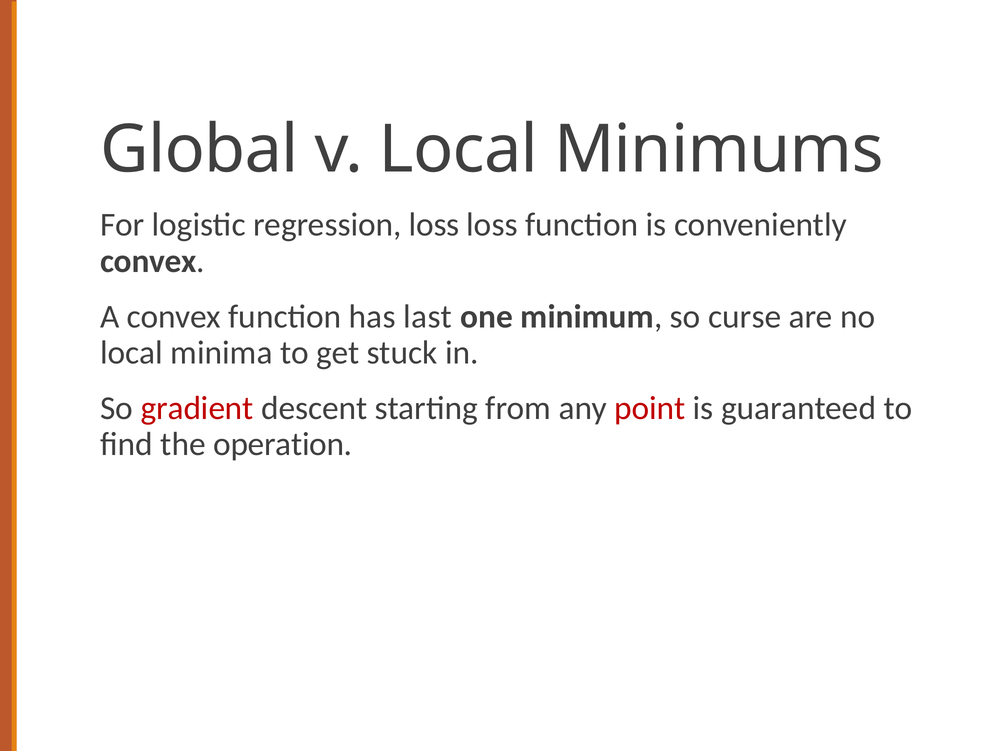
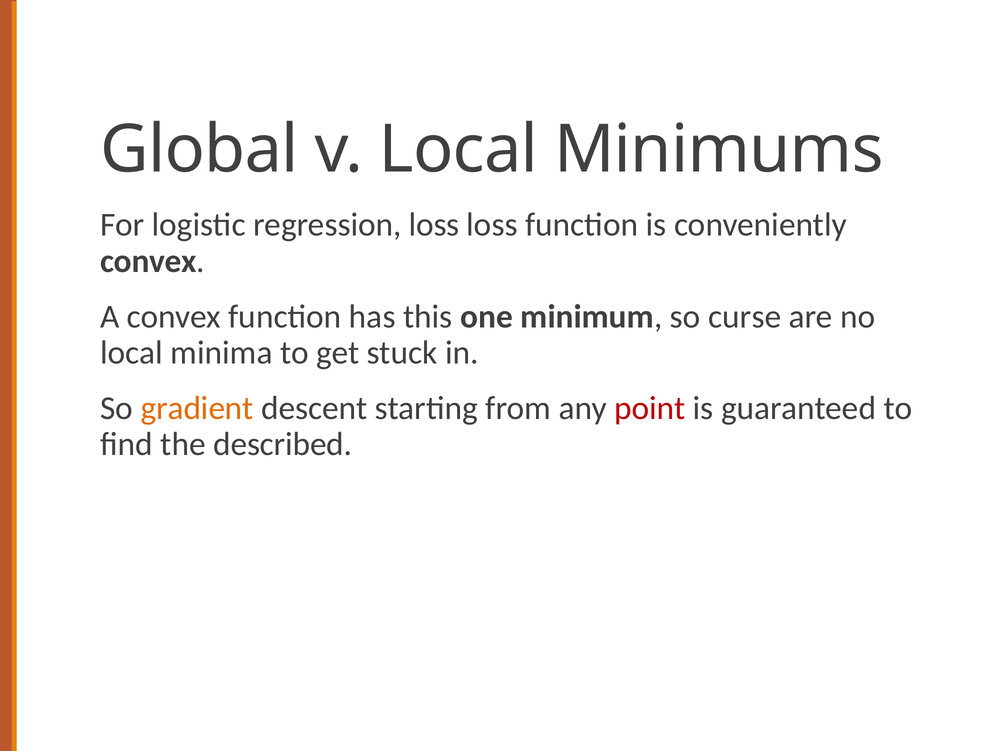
last: last -> this (428, 317)
gradient colour: red -> orange (197, 408)
operation: operation -> described (283, 444)
